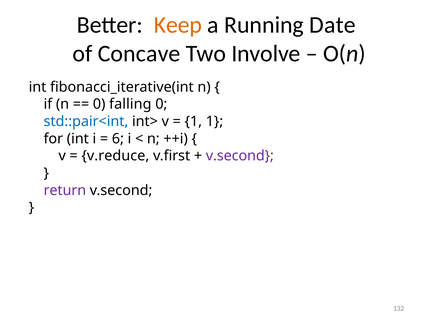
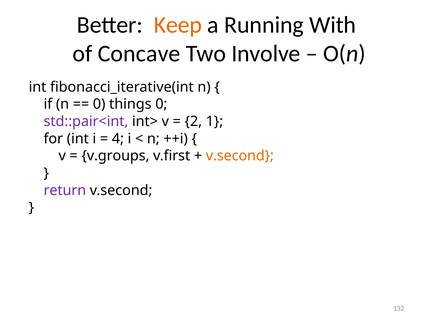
Date: Date -> With (333, 25)
falling: falling -> things (130, 104)
std::pair<int colour: blue -> purple (86, 121)
1: 1 -> 2 (193, 121)
6: 6 -> 4 (118, 138)
v.reduce: v.reduce -> v.groups (115, 156)
v.second colour: purple -> orange (240, 156)
